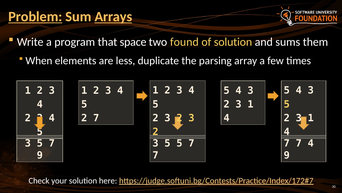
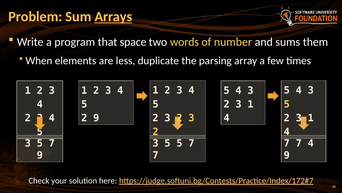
Problem underline: present -> none (35, 17)
found: found -> words (184, 42)
of solution: solution -> number (233, 42)
2 7: 7 -> 9 (96, 118)
